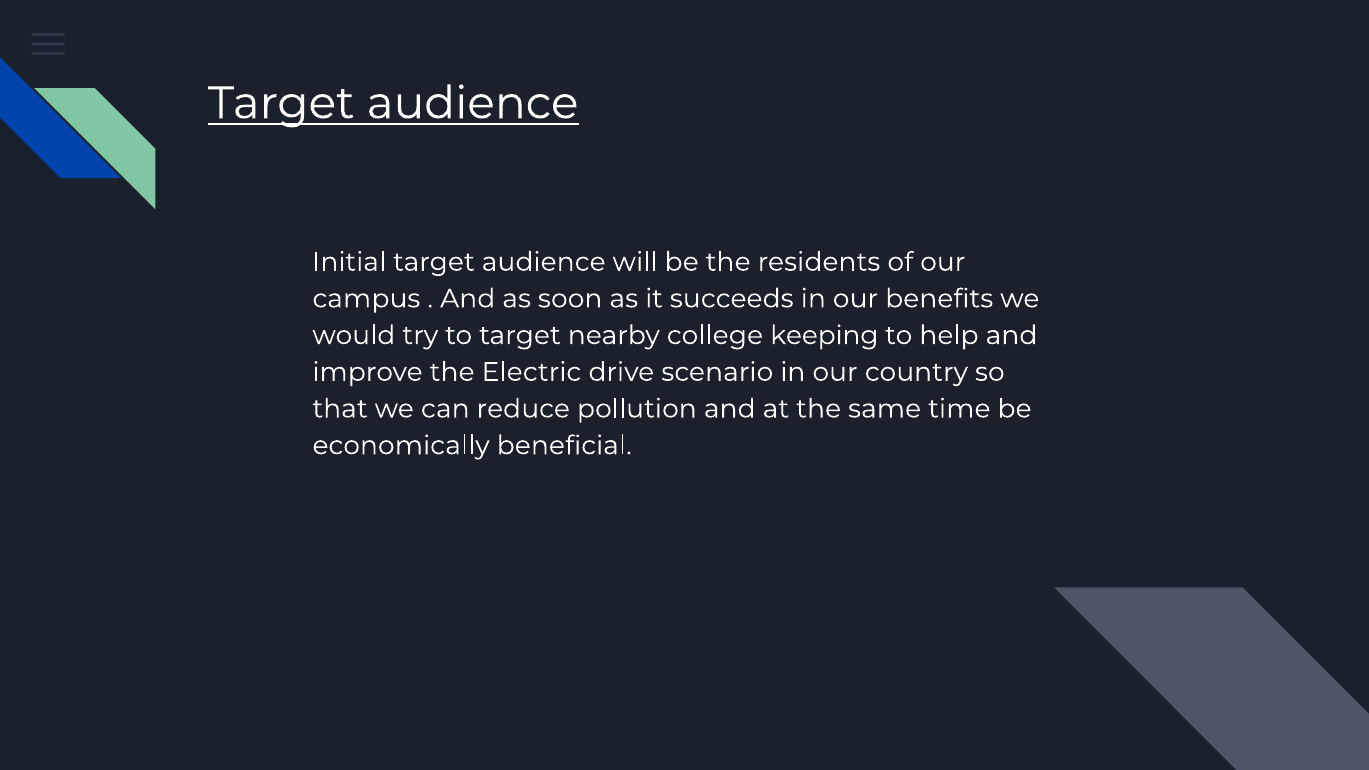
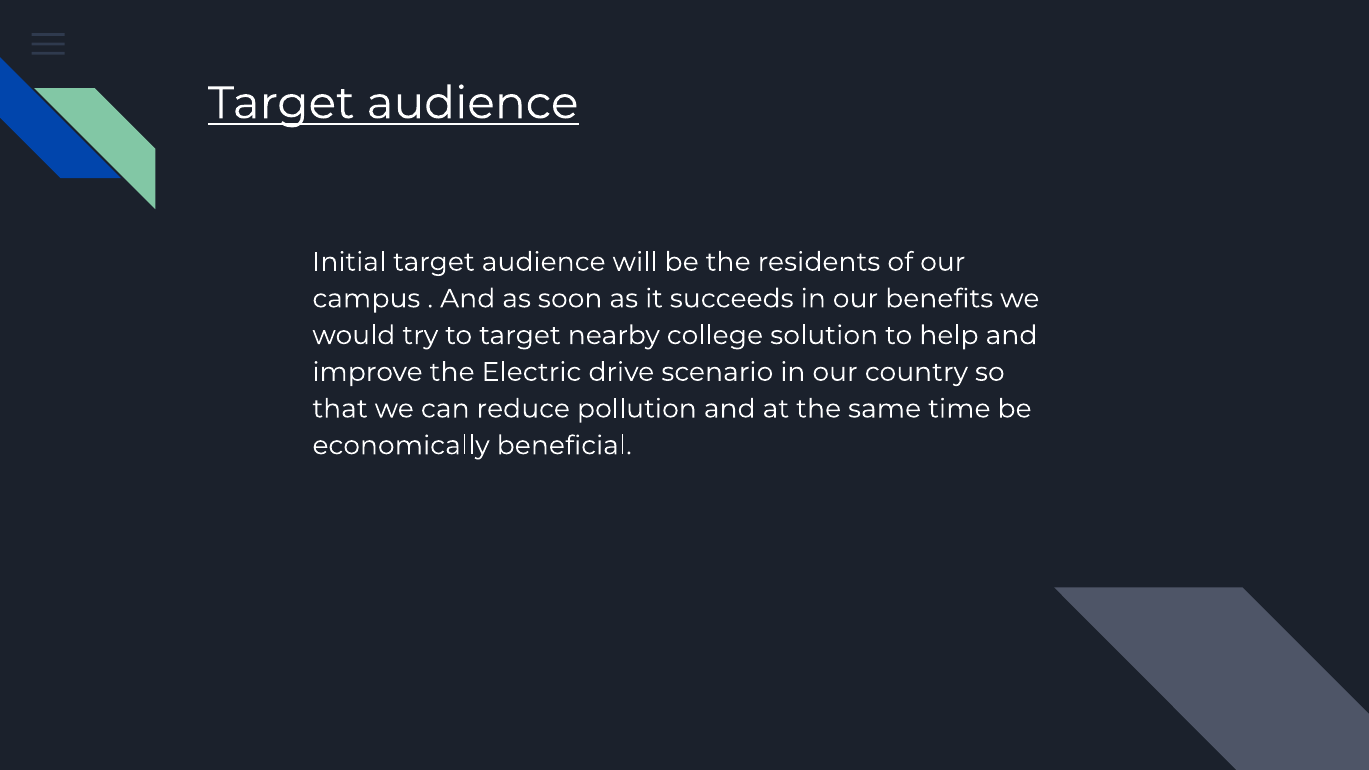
keeping: keeping -> solution (824, 335)
